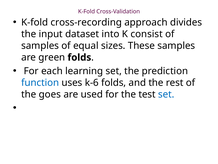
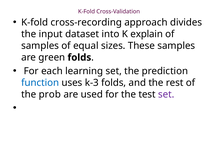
consist: consist -> explain (147, 34)
k-6: k-6 -> k-3 (92, 82)
goes: goes -> prob (50, 94)
set colour: blue -> purple (166, 94)
